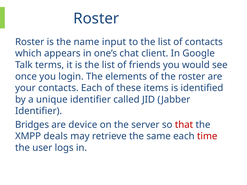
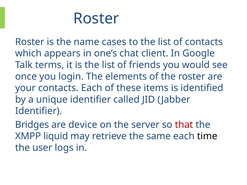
input: input -> cases (114, 42)
deals: deals -> liquid (56, 136)
time colour: red -> black (207, 136)
